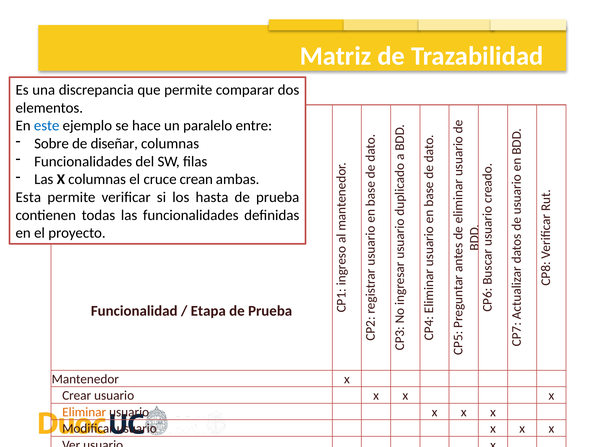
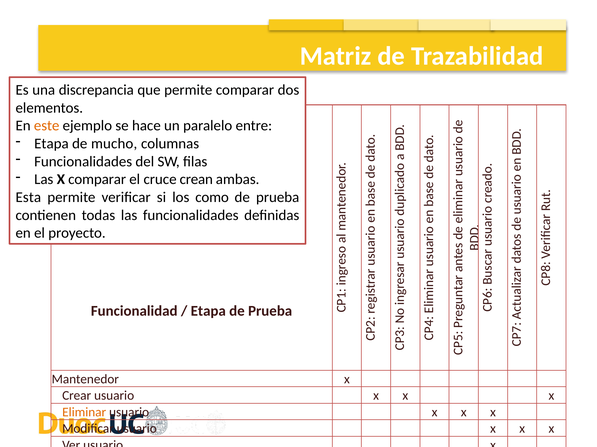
este colour: blue -> orange (47, 126)
Sobre: Sobre -> Etapa (51, 144)
diseñar: diseñar -> mucho (114, 144)
X columnas: columnas -> comparar (97, 180)
hasta: hasta -> como (212, 198)
